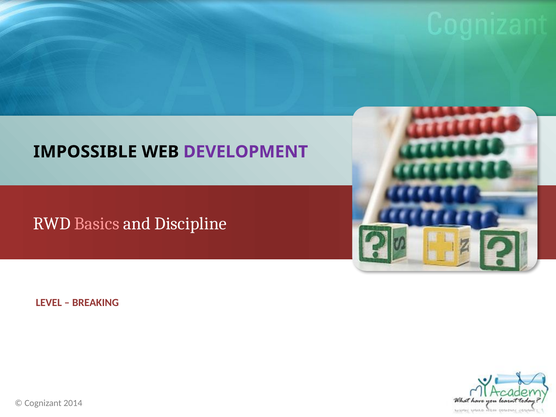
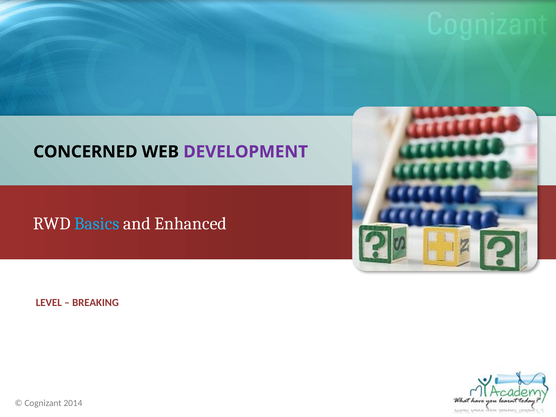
IMPOSSIBLE: IMPOSSIBLE -> CONCERNED (85, 152)
Basics colour: pink -> light blue (97, 224)
Discipline: Discipline -> Enhanced (191, 224)
